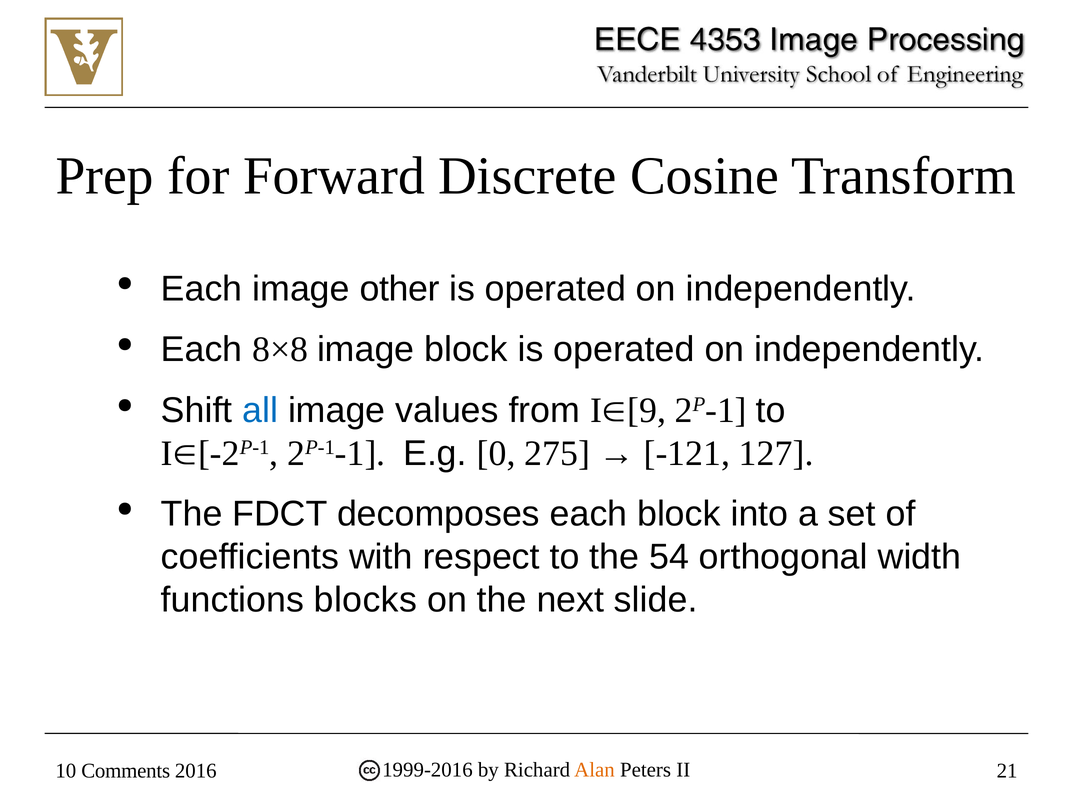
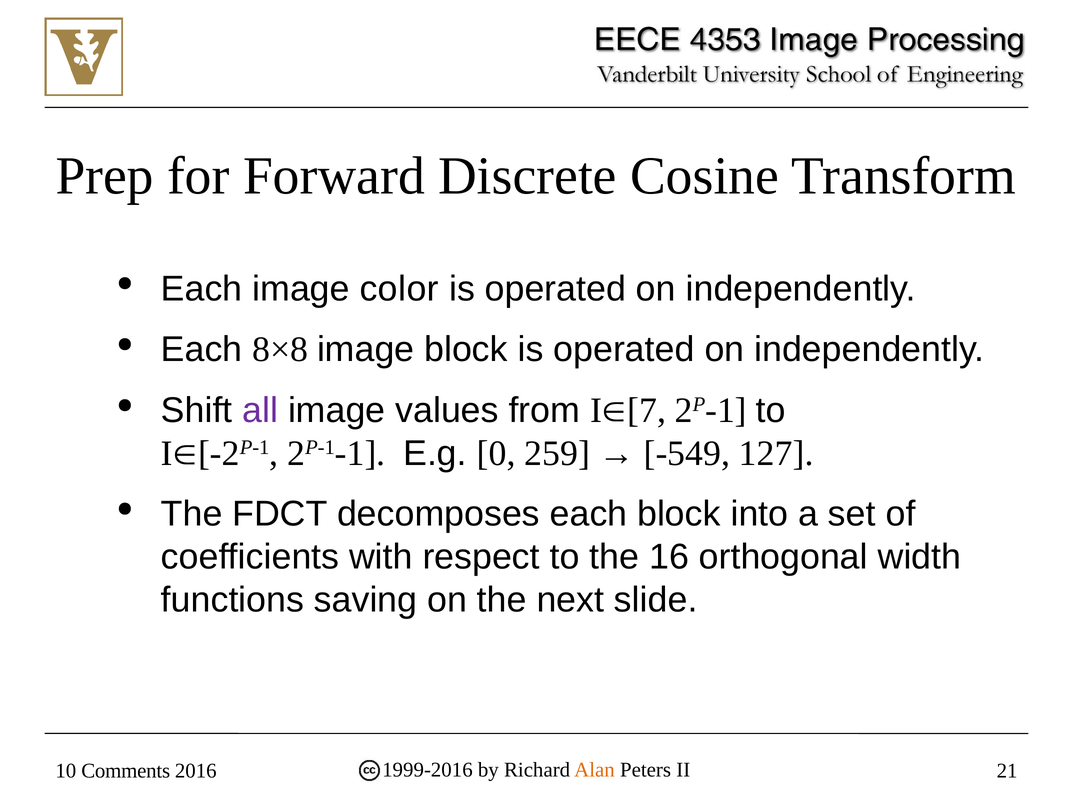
other: other -> color (399, 289)
all colour: blue -> purple (260, 410)
9: 9 -> 7 (647, 410)
275: 275 -> 259 (557, 453)
-121: -121 -> -549 (687, 453)
54: 54 -> 16 (669, 557)
blocks: blocks -> saving (366, 600)
